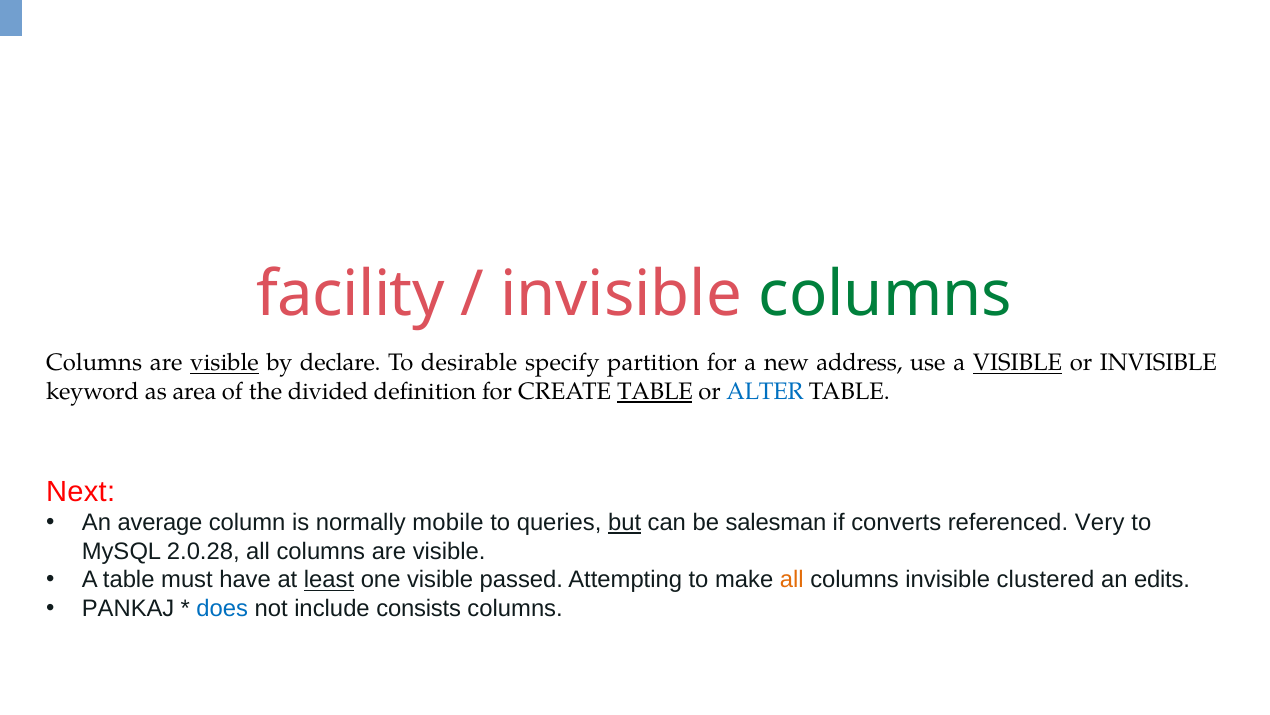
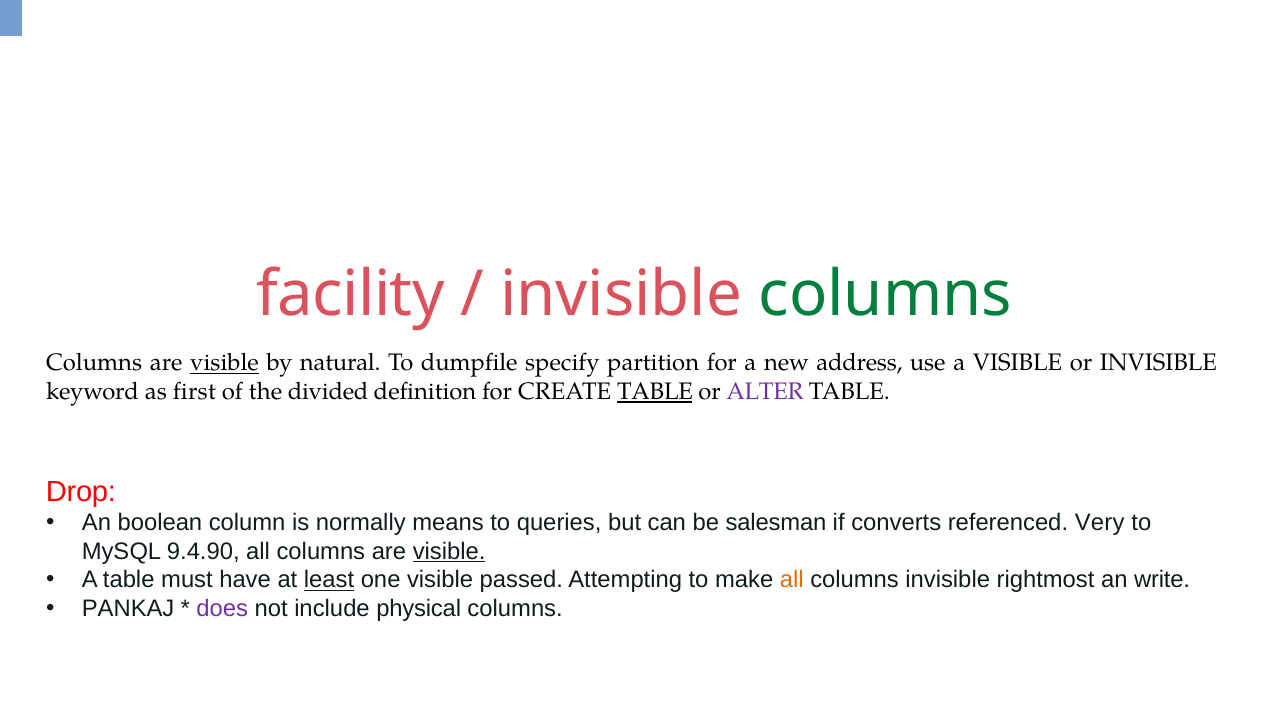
declare: declare -> natural (340, 363)
desirable: desirable -> dumpfile (469, 363)
VISIBLE underline: present -> none (1018, 363)
area: area -> first (194, 391)
ALTER colour: blue -> purple (765, 391)
Next: Next -> Drop (81, 491)
average: average -> boolean (160, 522)
mobile: mobile -> means (448, 522)
but underline: present -> none (625, 522)
2.0.28: 2.0.28 -> 9.4.90 (203, 551)
visible underline: none -> present (449, 551)
clustered: clustered -> rightmost (1046, 580)
edits: edits -> write (1162, 580)
does colour: blue -> purple (222, 608)
consists: consists -> physical (419, 608)
